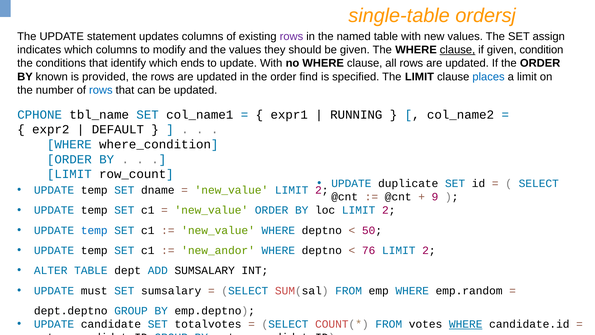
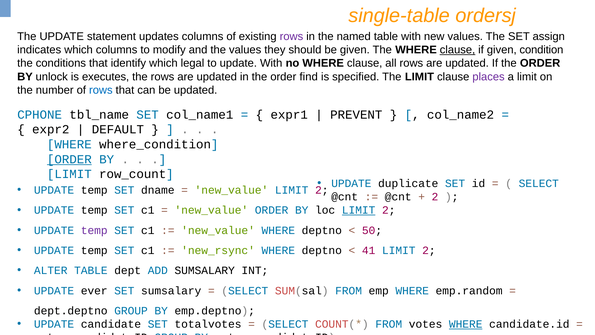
ends: ends -> legal (192, 63)
known: known -> unlock (52, 77)
provided: provided -> executes (106, 77)
places colour: blue -> purple (489, 77)
RUNNING: RUNNING -> PREVENT (356, 115)
ORDER underline: none -> present (69, 159)
9: 9 -> 2 (435, 197)
LIMIT underline: none -> present (359, 210)
temp colour: blue -> purple (94, 230)
new_andor: new_andor -> new_rsync (218, 250)
76: 76 -> 41 (369, 250)
must: must -> ever (94, 290)
